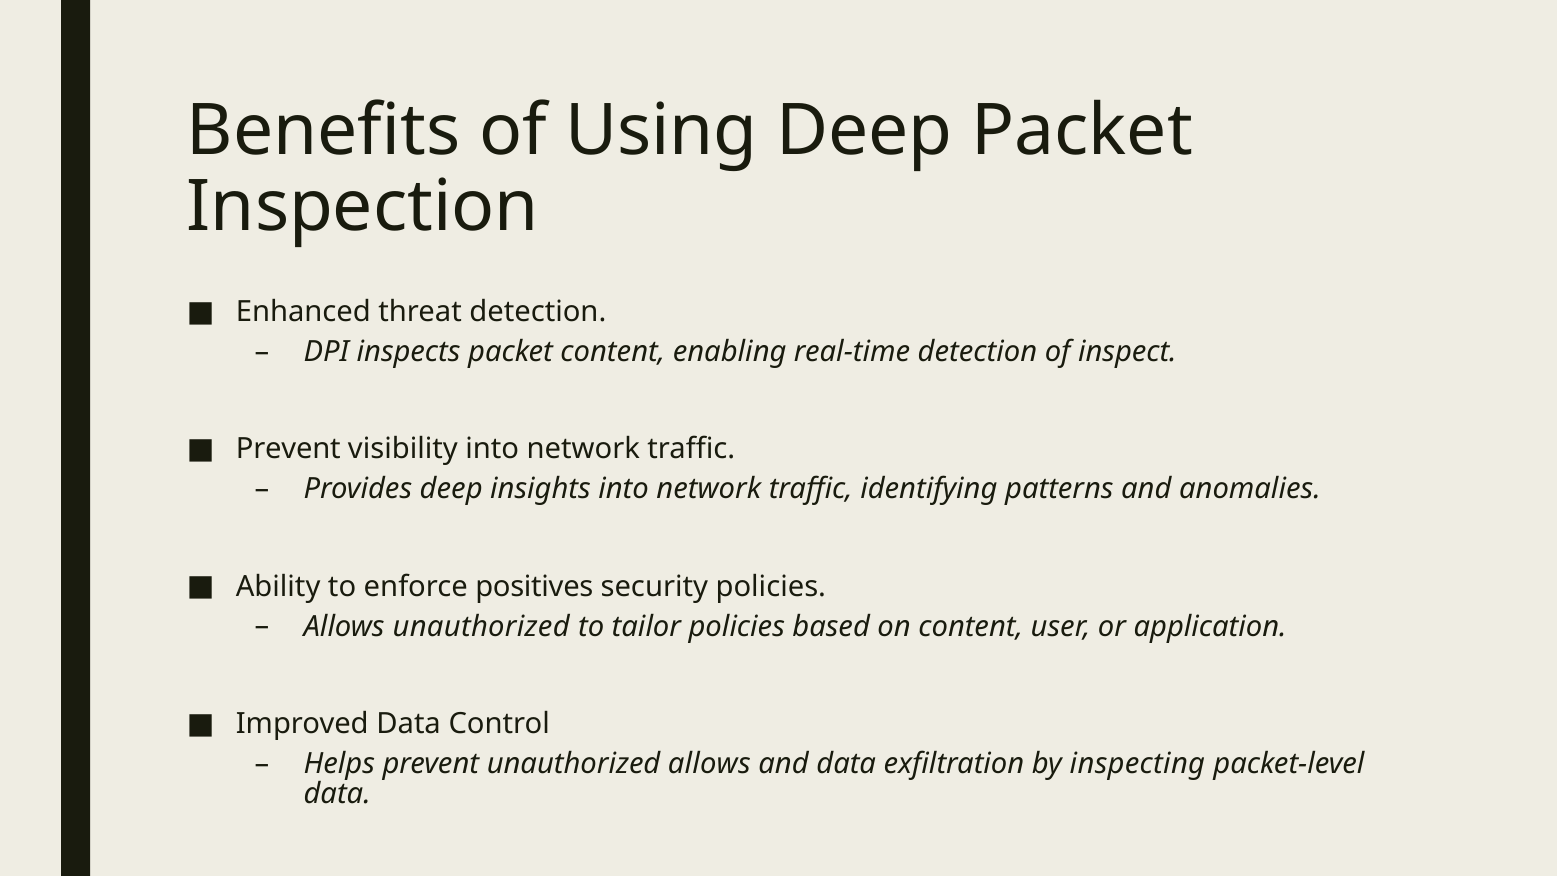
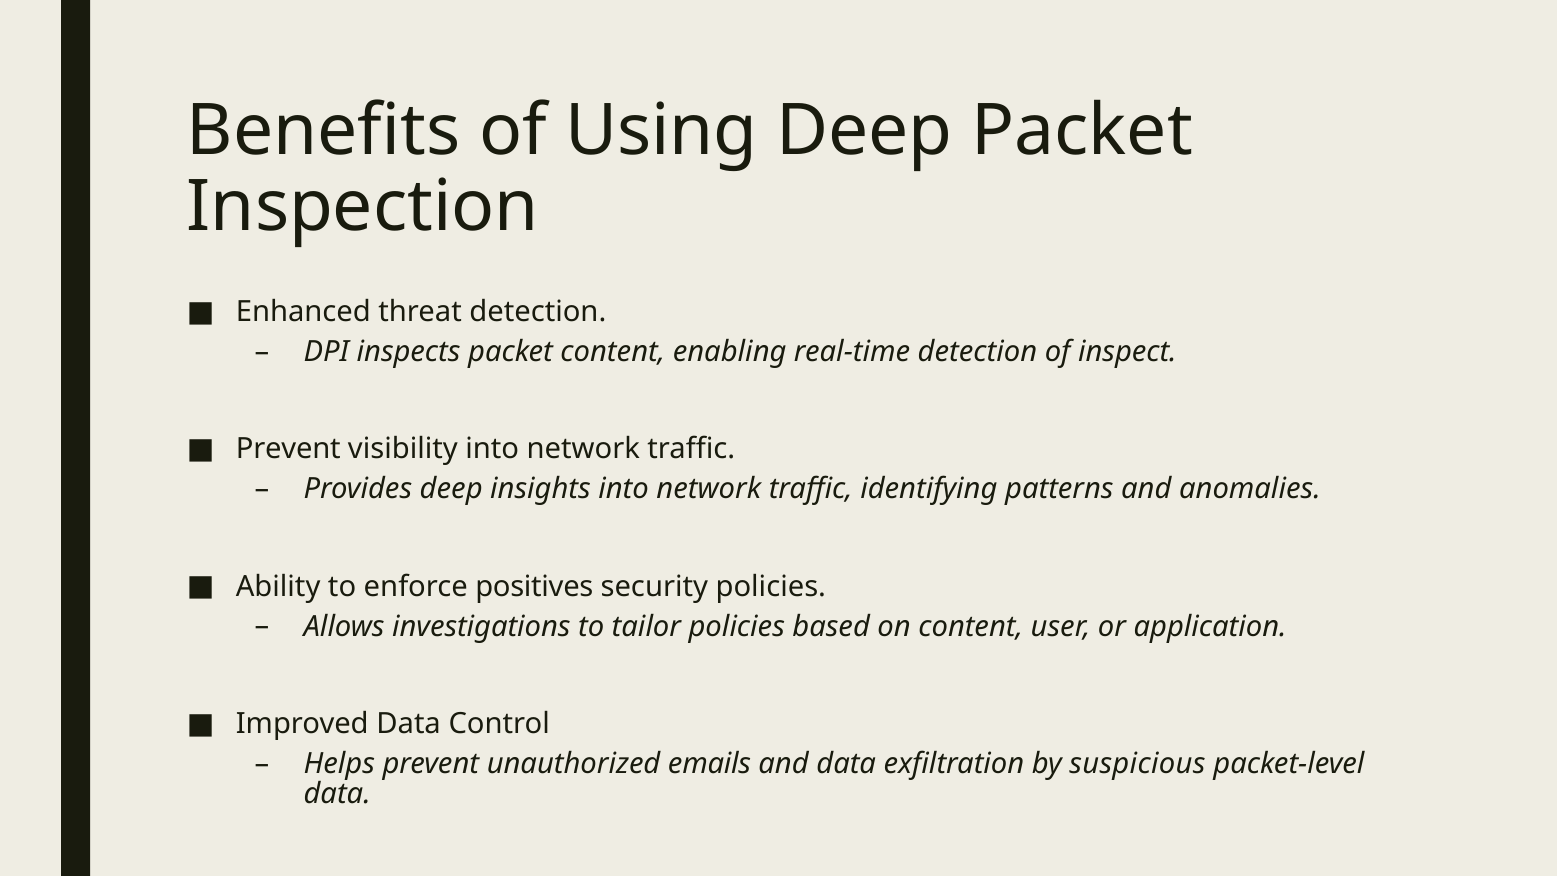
Allows unauthorized: unauthorized -> investigations (481, 626)
unauthorized allows: allows -> emails (710, 764)
inspecting: inspecting -> suspicious (1137, 764)
